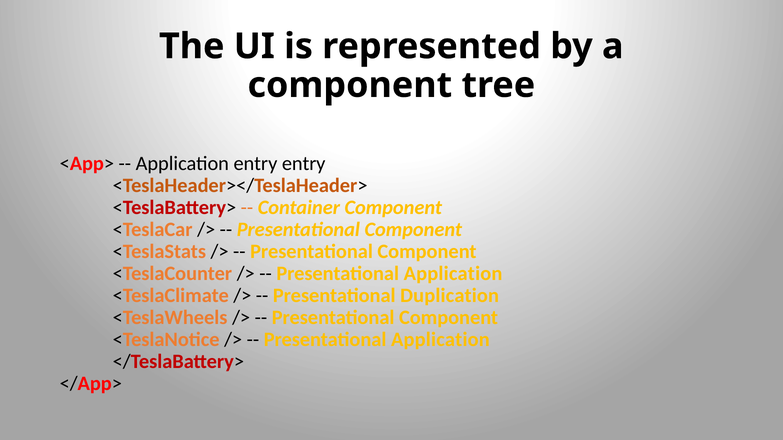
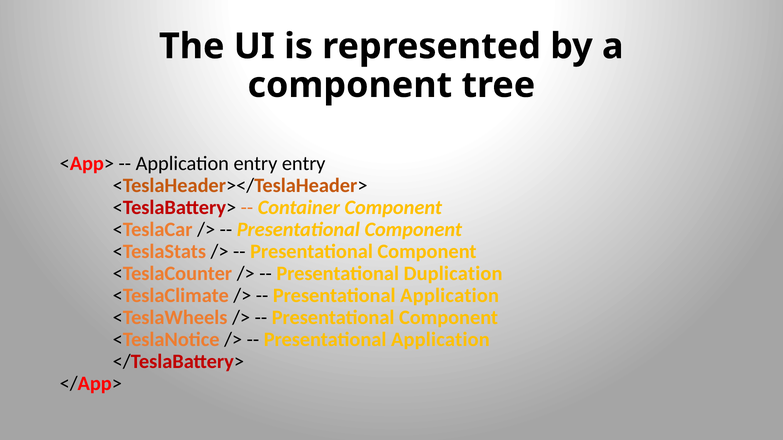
Application: Application -> Duplication (453, 274)
Duplication: Duplication -> Application (450, 296)
